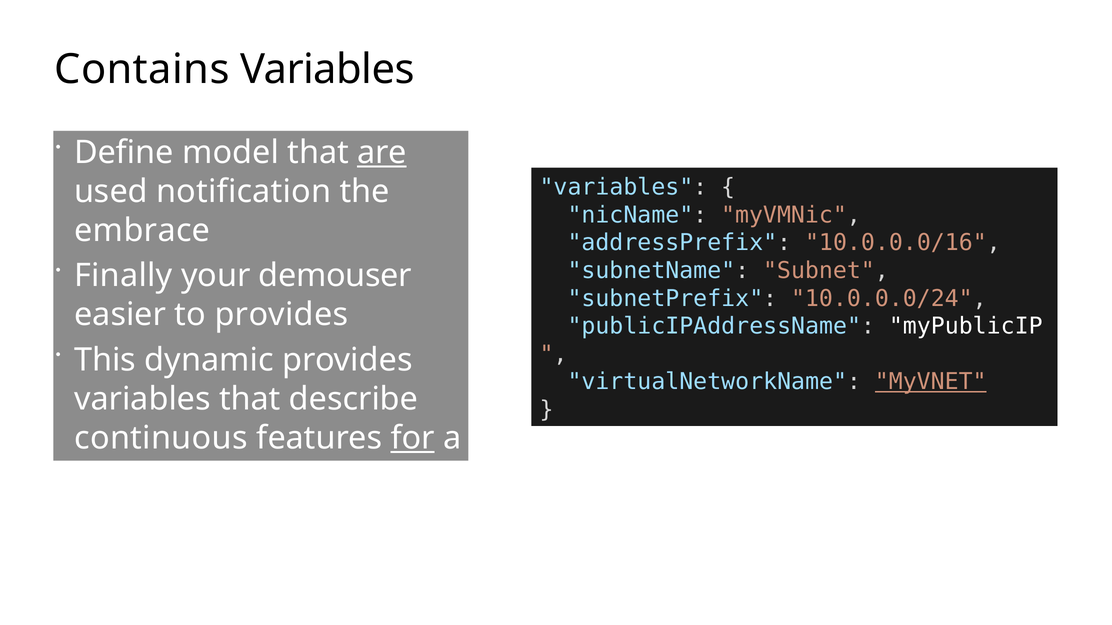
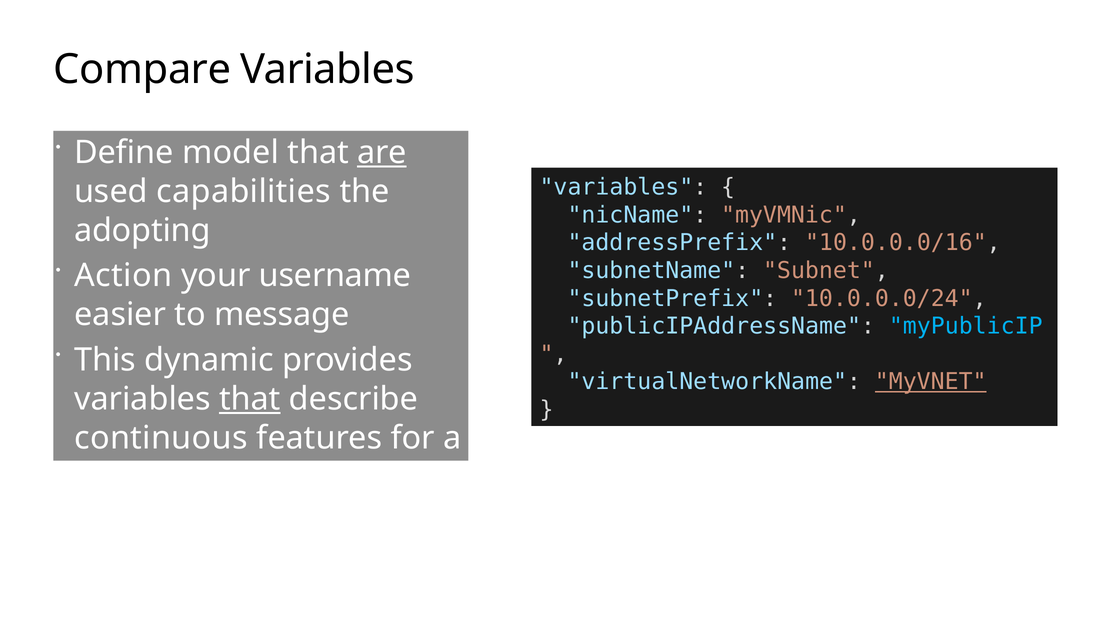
Contains: Contains -> Compare (142, 70)
notification: notification -> capabilities (244, 192)
embrace: embrace -> adopting (142, 231)
Finally: Finally -> Action (123, 276)
demouser: demouser -> username (335, 276)
to provides: provides -> message (282, 315)
myPublicIP colour: white -> light blue (966, 326)
that underline: none -> present (250, 399)
for underline: present -> none (413, 438)
